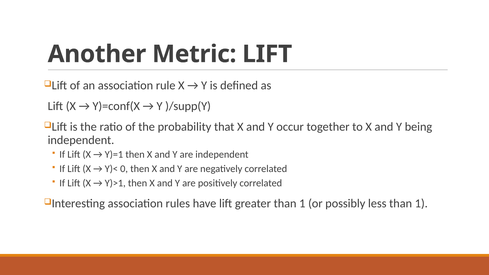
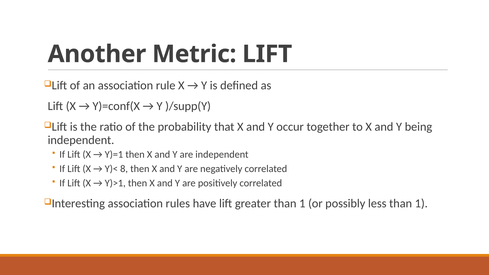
0: 0 -> 8 (124, 169)
